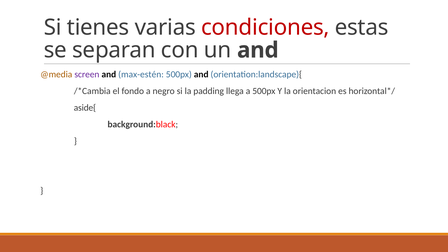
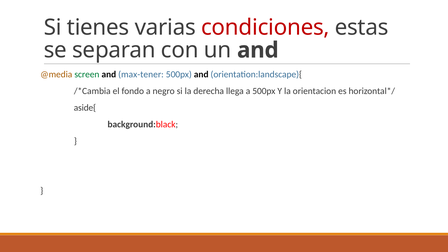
screen colour: purple -> green (87, 74)
max-estén: max-estén -> max-tener (141, 74)
padding: padding -> derecha (209, 91)
